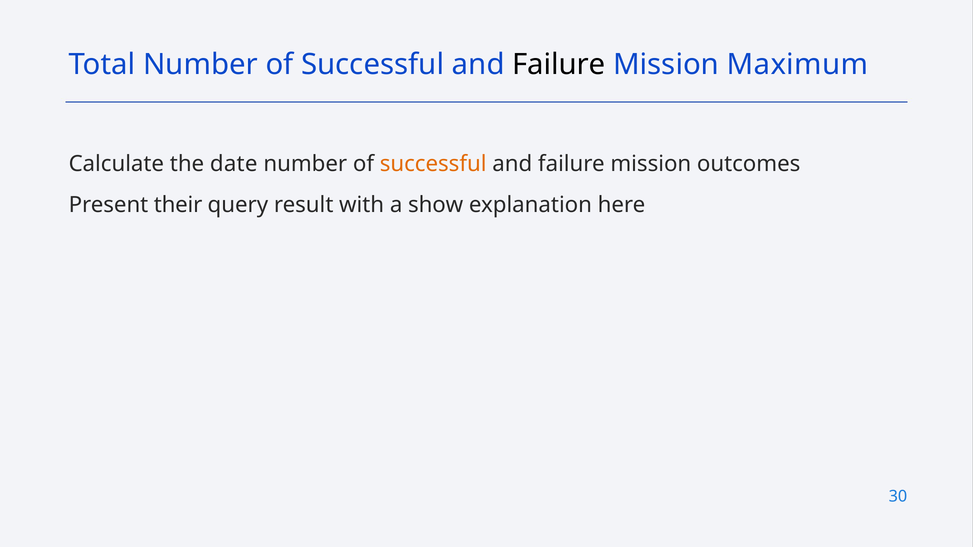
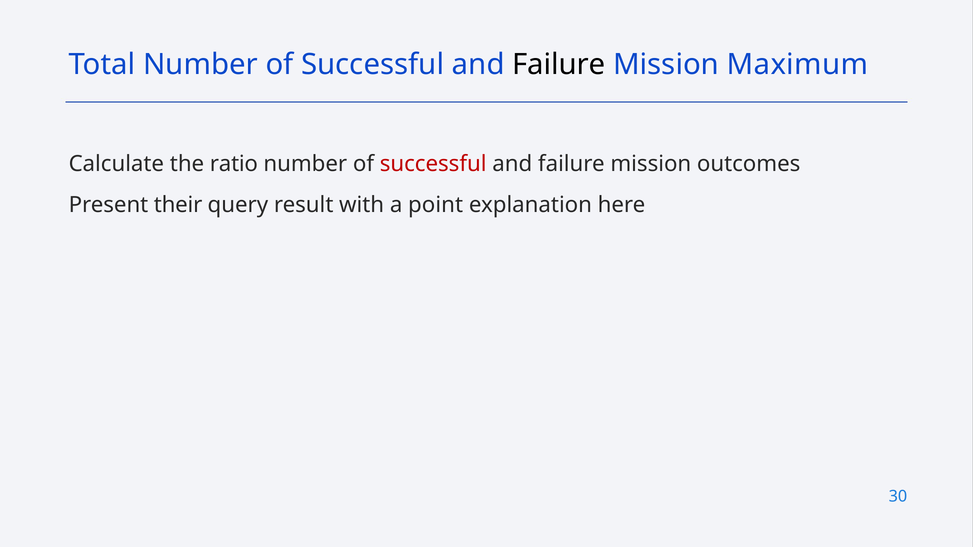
date: date -> ratio (234, 164)
successful colour: orange -> red (433, 164)
show: show -> point (436, 205)
